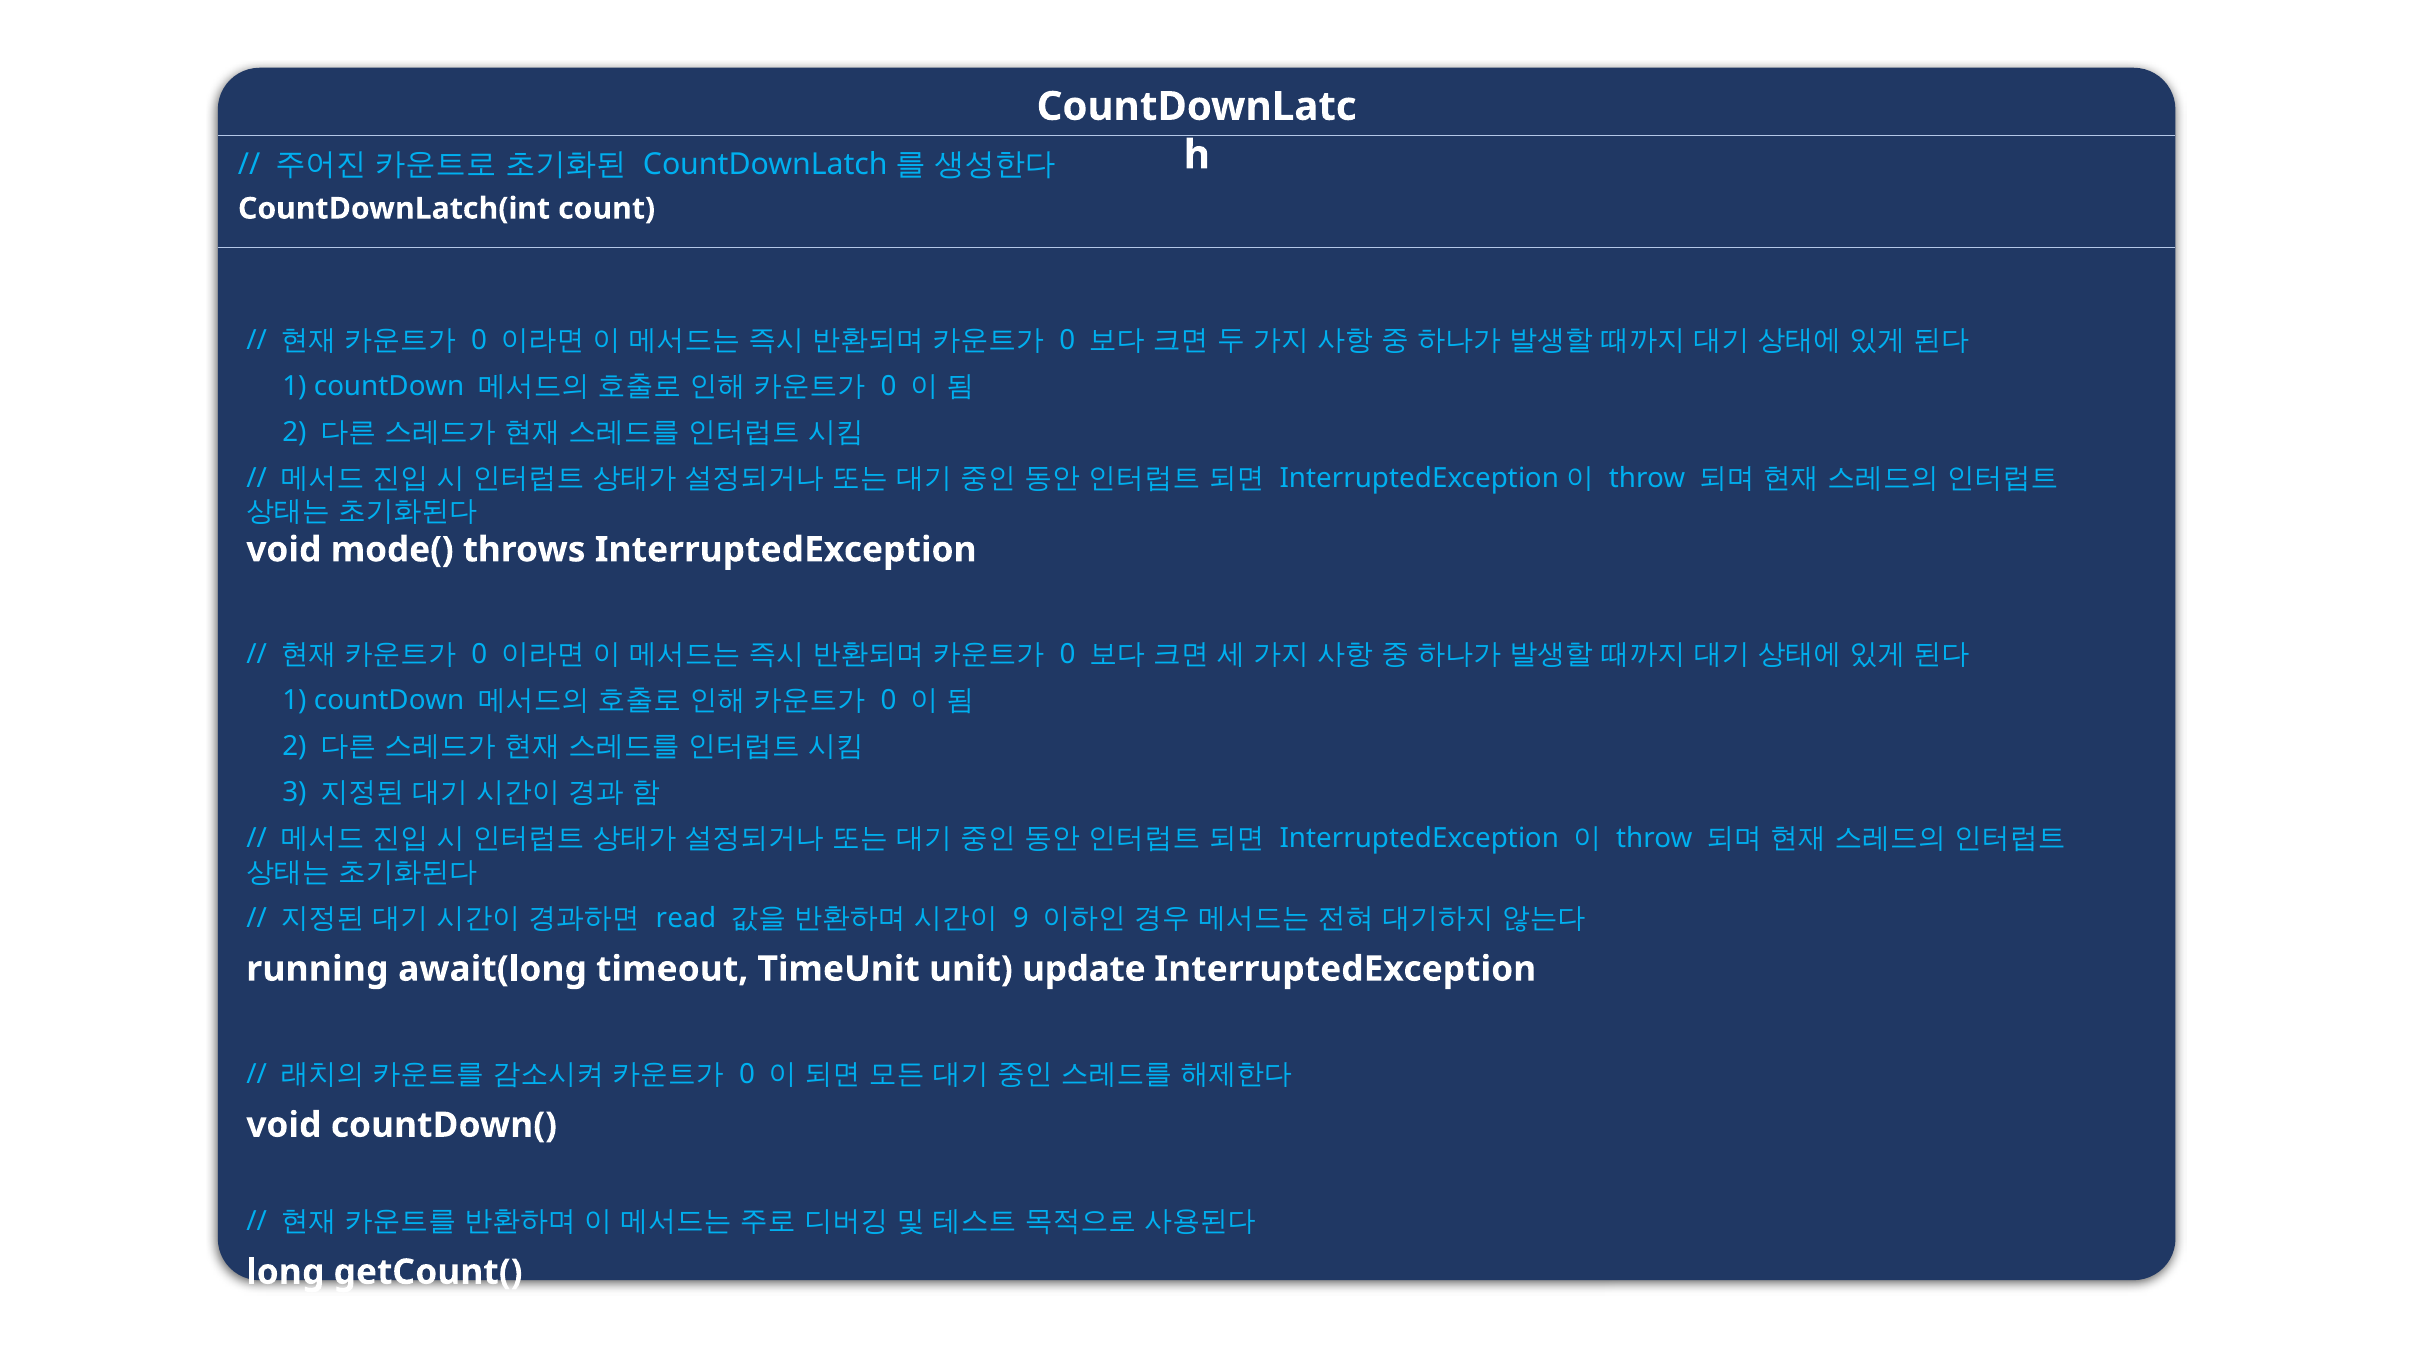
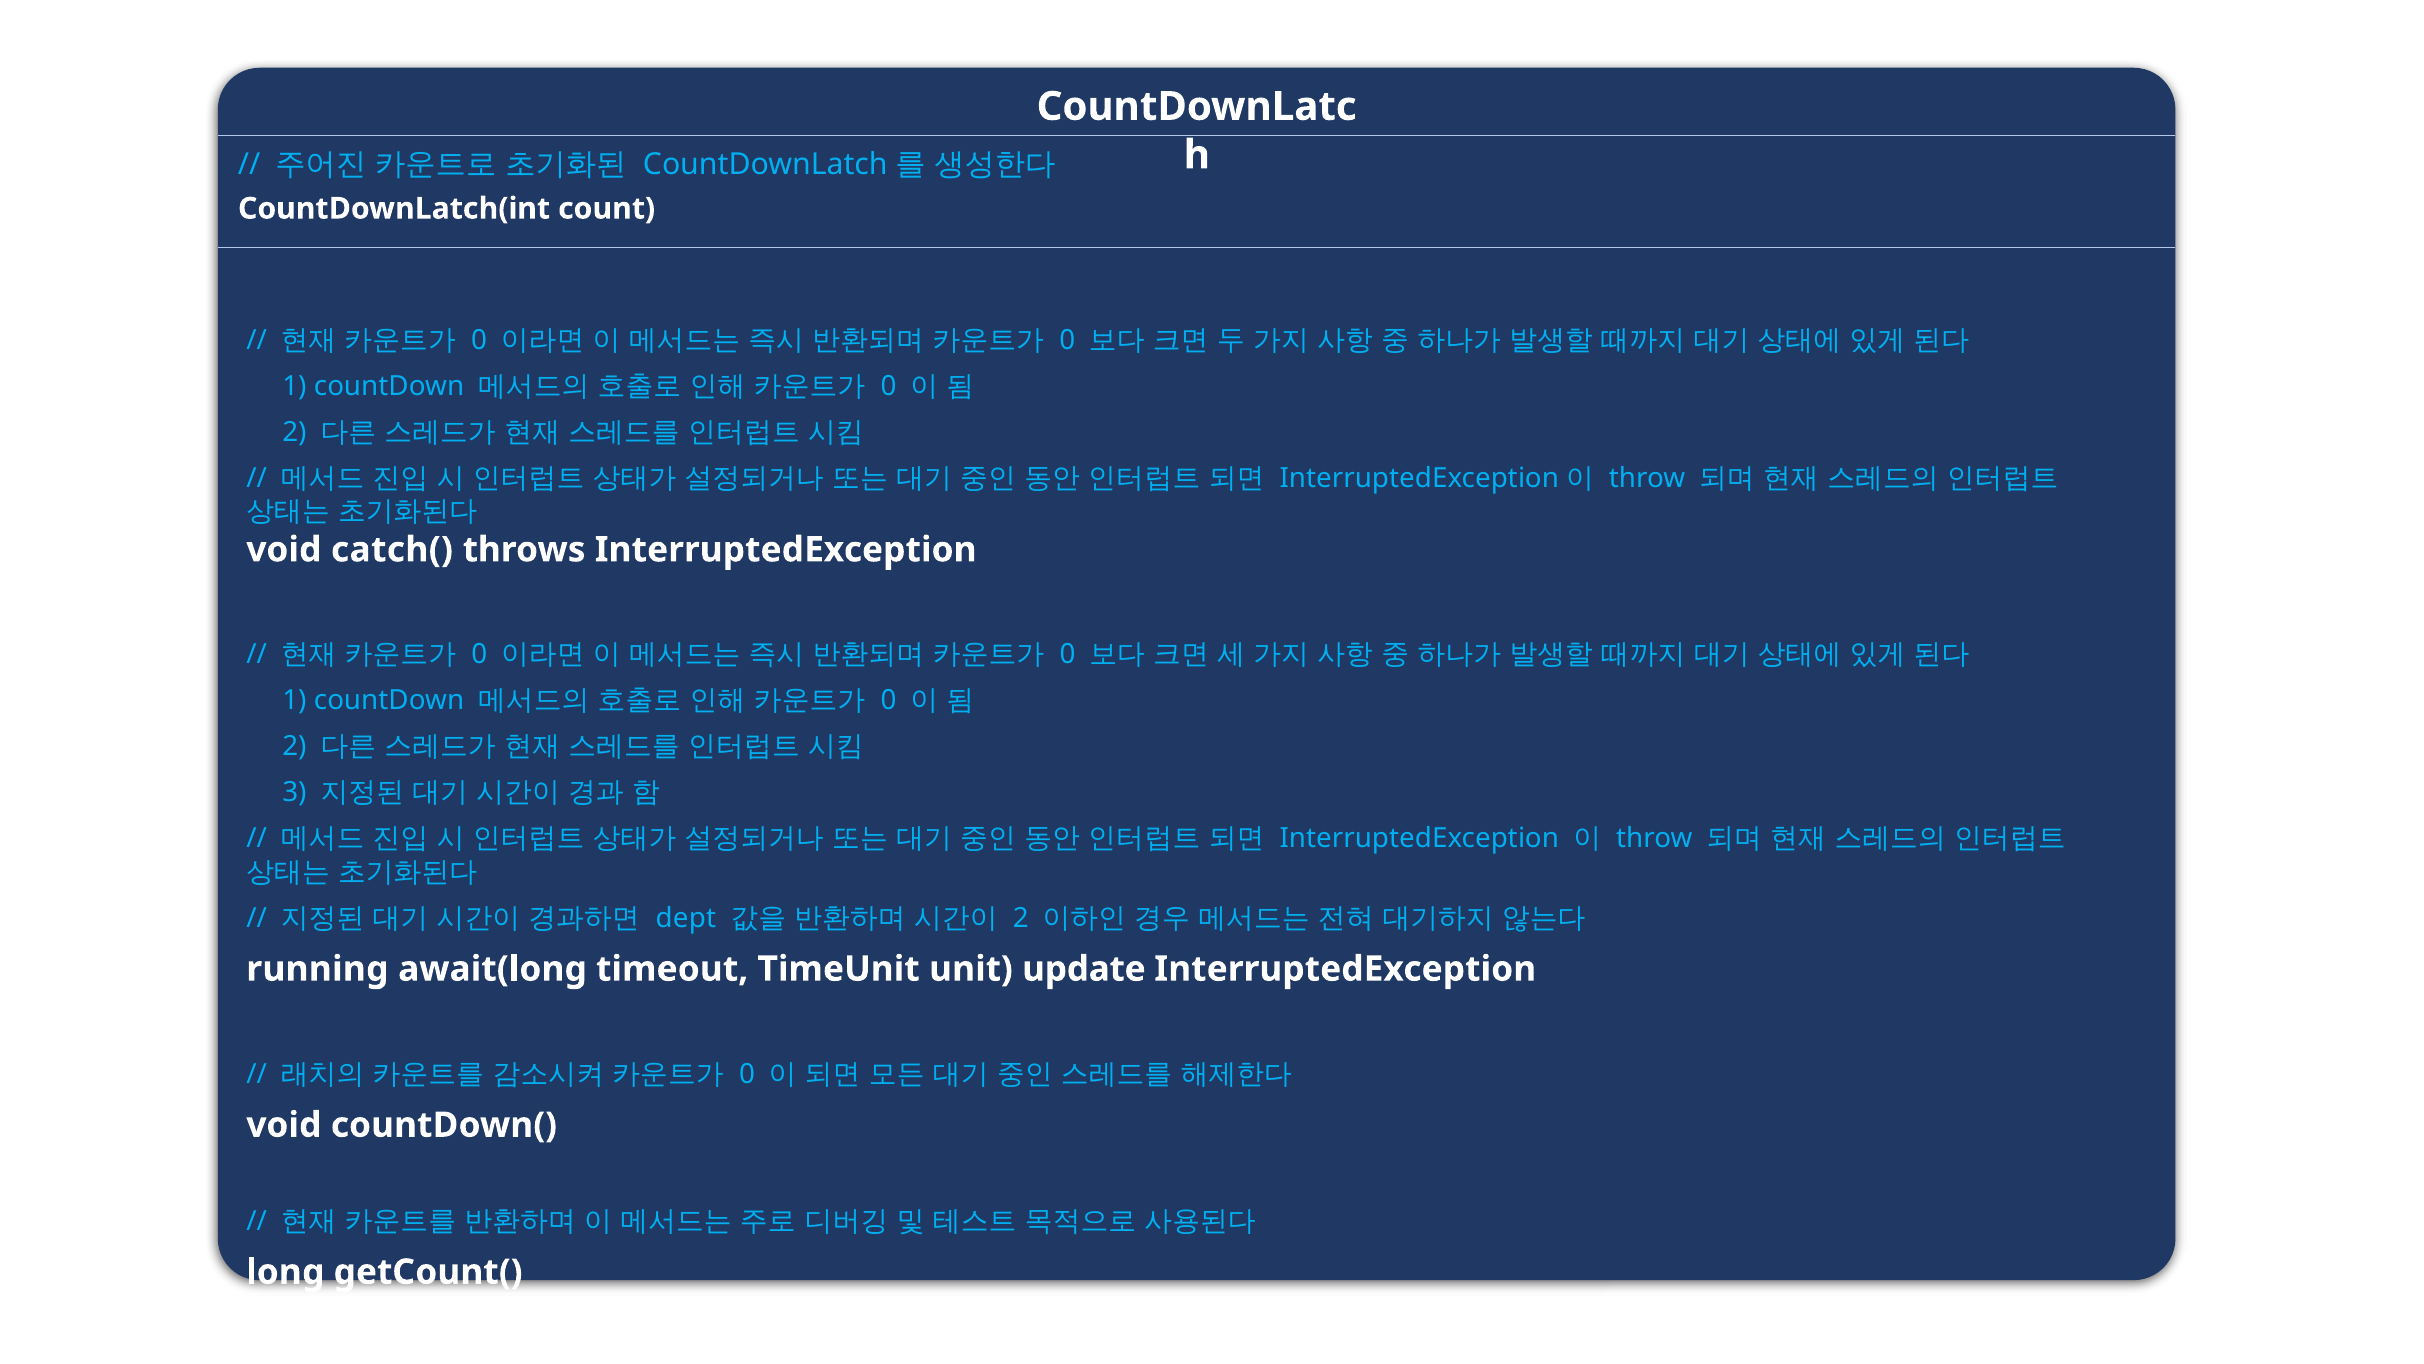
mode(: mode( -> catch( (392, 550)
read: read -> dept (686, 918)
9: 9 -> 2 (1021, 918)
